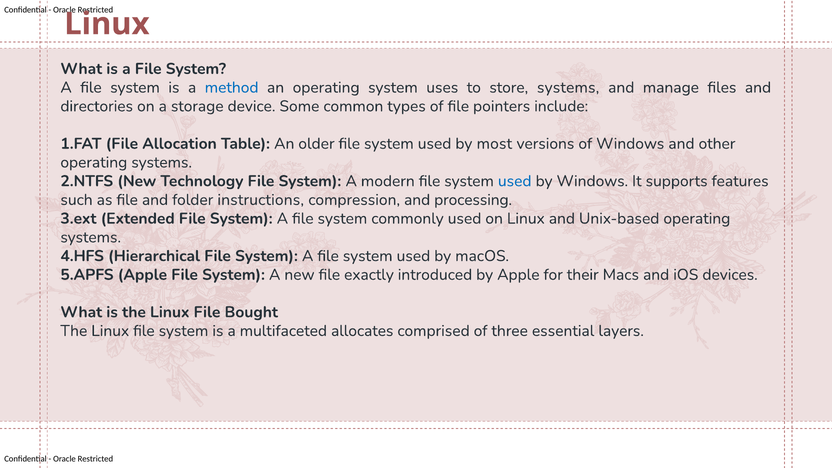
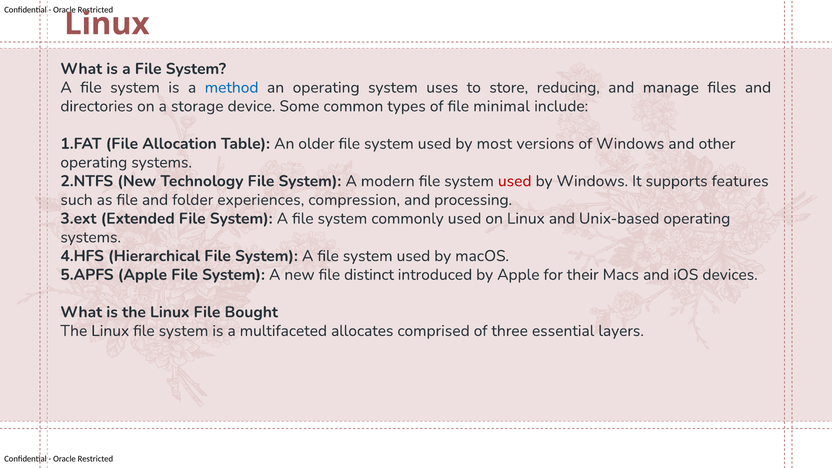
store systems: systems -> reducing (568, 87)
pointers: pointers -> minimal (502, 106)
used colour: blue -> red (515, 181)
instructions: instructions -> experiences (261, 200)
exactly: exactly -> distinct (369, 275)
